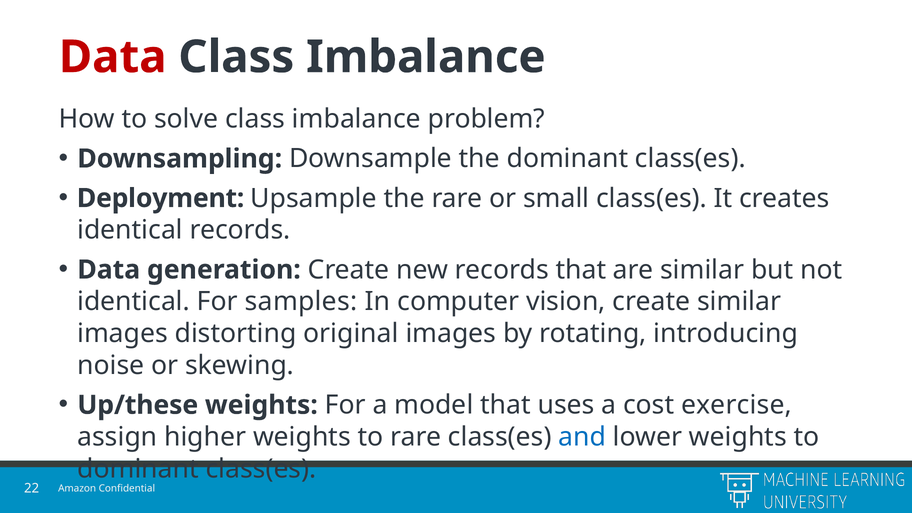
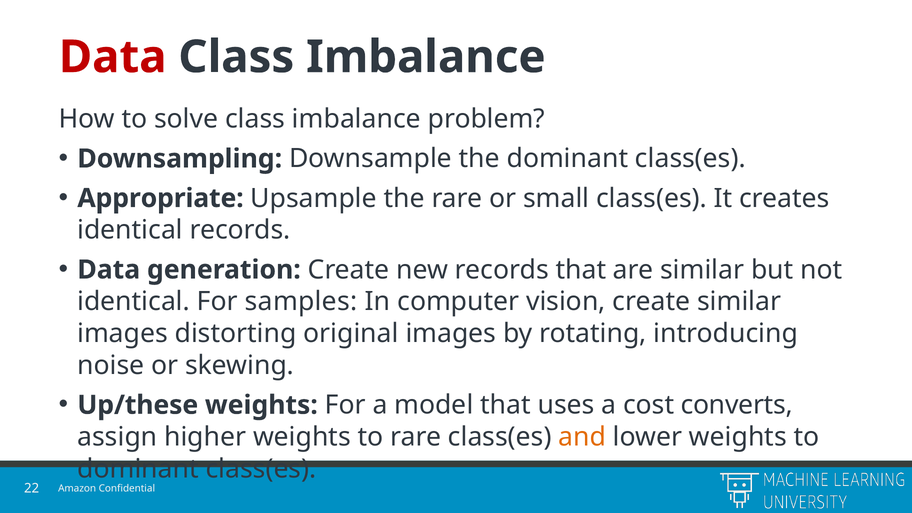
Deployment: Deployment -> Appropriate (161, 198)
exercise: exercise -> converts (737, 405)
and colour: blue -> orange (582, 437)
